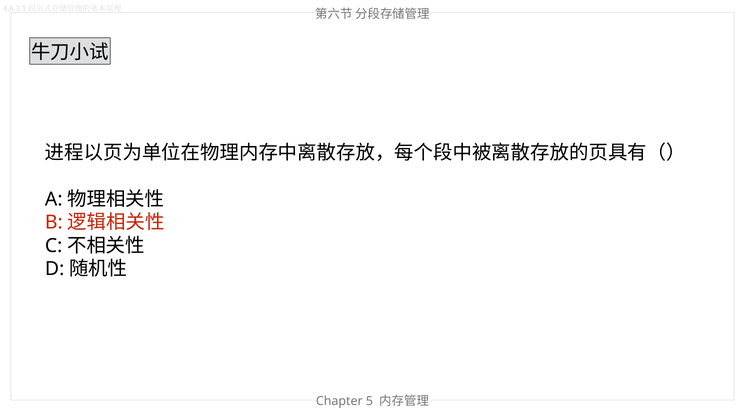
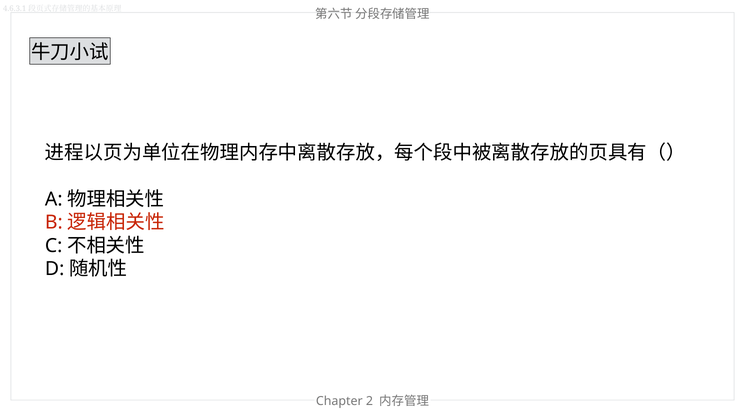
5: 5 -> 2 (369, 401)
